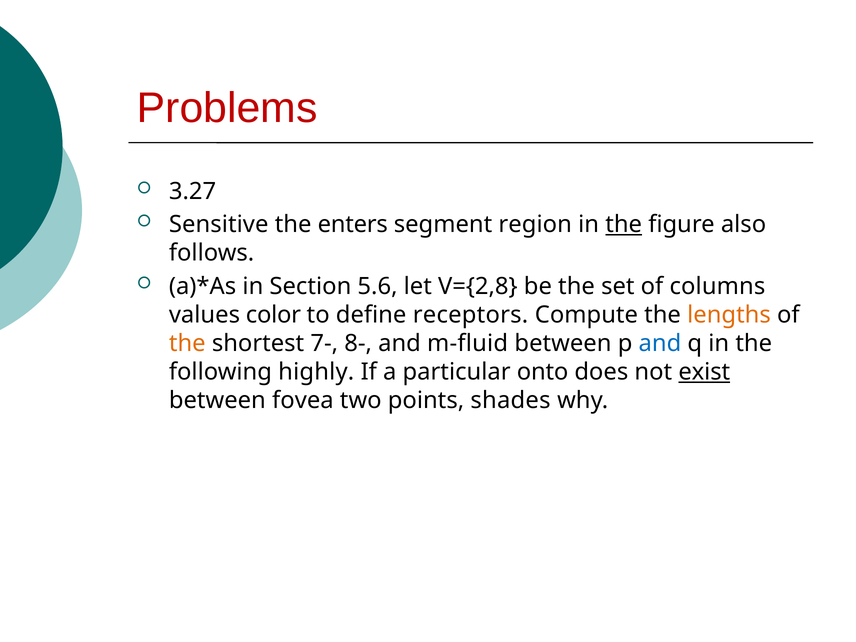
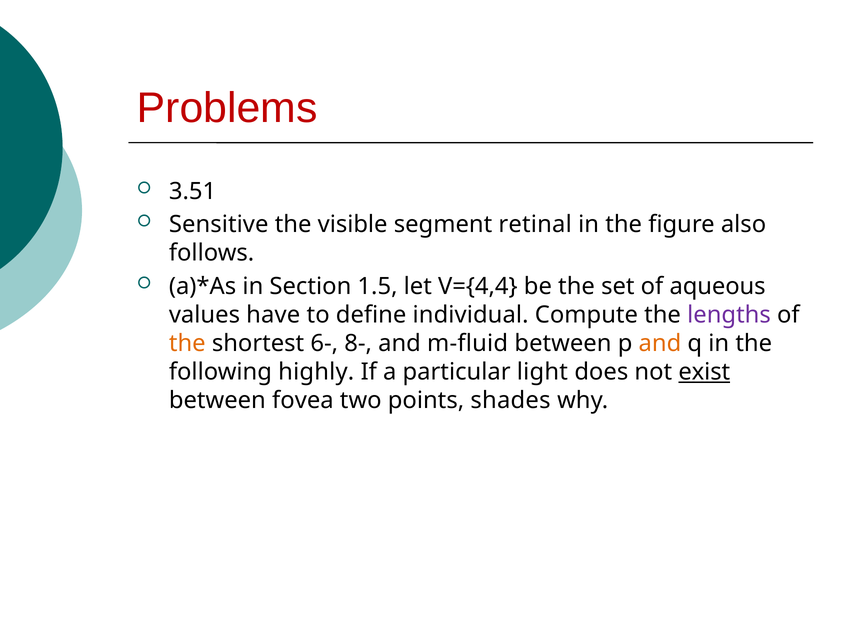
3.27: 3.27 -> 3.51 (193, 191)
enters: enters -> visible (353, 225)
region: region -> retinal (535, 225)
the underline: present -> none (624, 225)
5.6: 5.6 -> 1.5 (377, 286)
V={2,8: V={2,8 -> V={4,4 (478, 286)
columns: columns -> aqueous (718, 286)
color: color -> have (273, 315)
receptors: receptors -> individual (471, 315)
lengths colour: orange -> purple (729, 315)
7-: 7- -> 6- (324, 344)
and colour: blue -> orange (660, 344)
onto: onto -> light (542, 372)
